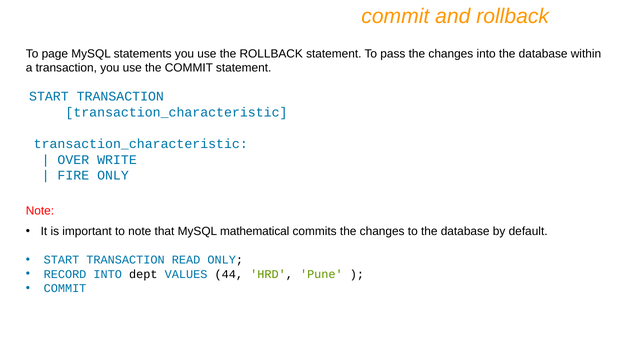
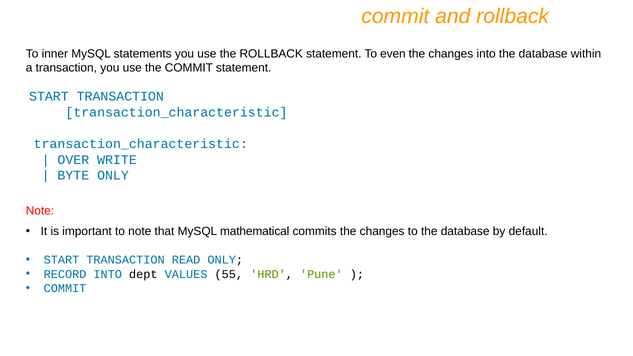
page: page -> inner (55, 54)
pass: pass -> even (393, 54)
FIRE: FIRE -> BYTE (73, 176)
44: 44 -> 55 (229, 274)
